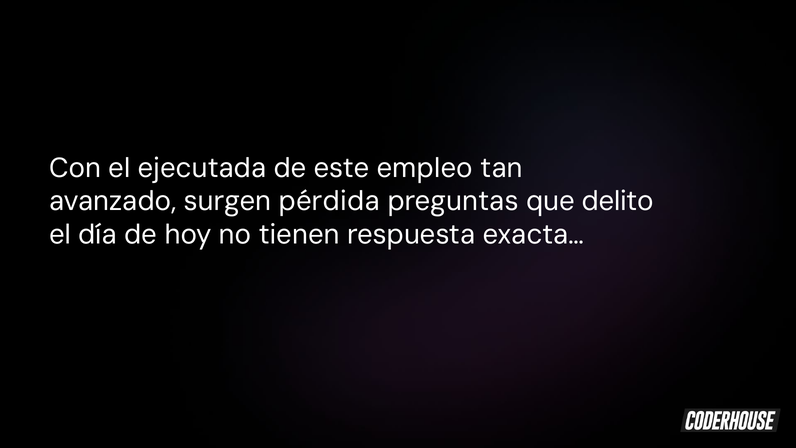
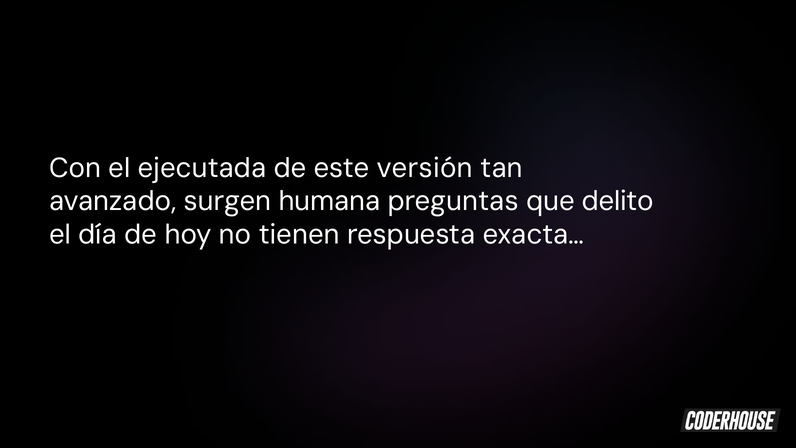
empleo: empleo -> versión (425, 168)
pérdida: pérdida -> humana (329, 201)
